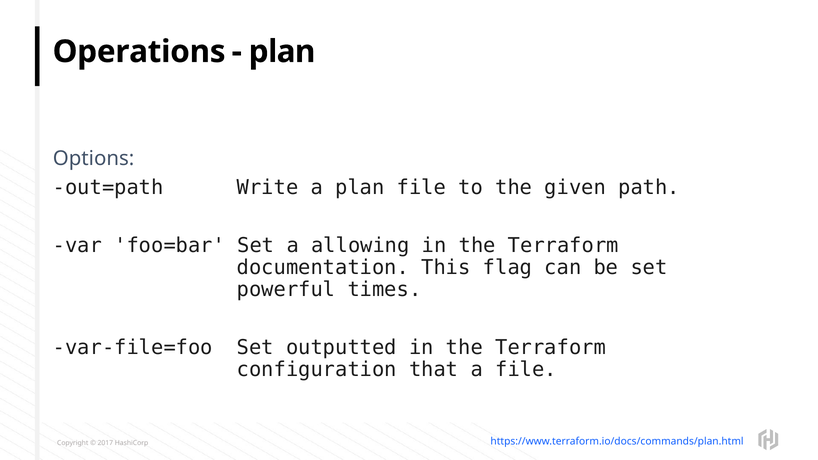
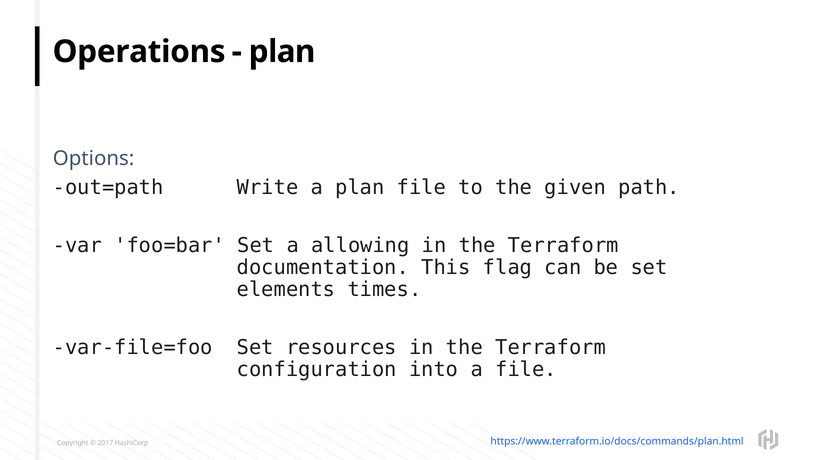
powerful: powerful -> elements (286, 290)
outputted: outputted -> resources (341, 347)
that: that -> into (434, 369)
